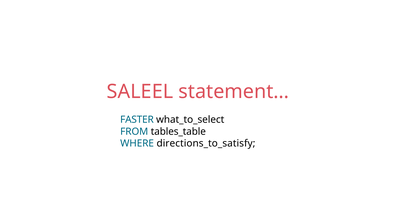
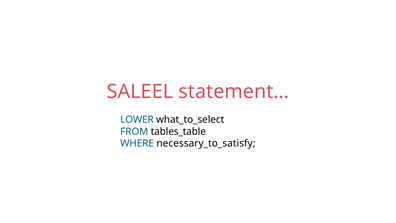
FASTER: FASTER -> LOWER (137, 119)
directions_to_satisfy: directions_to_satisfy -> necessary_to_satisfy (206, 143)
